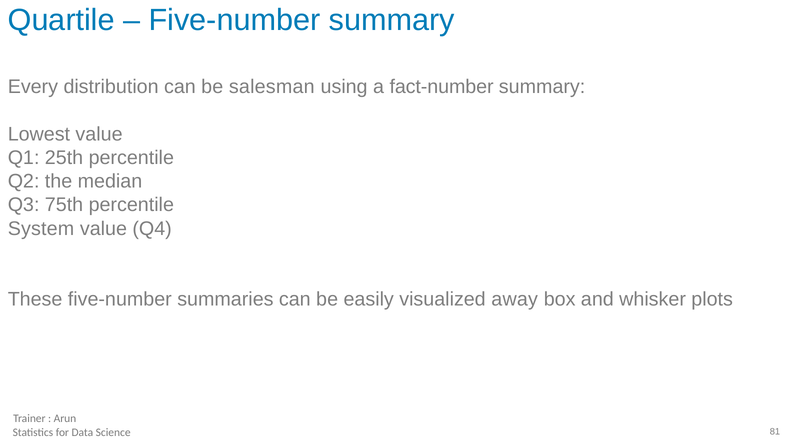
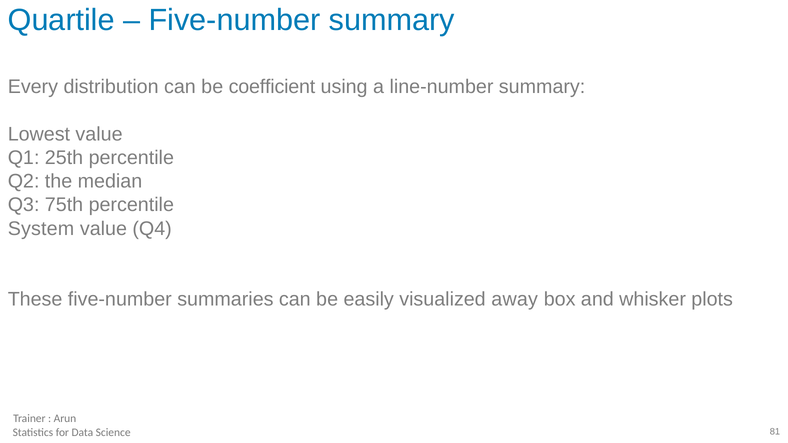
salesman: salesman -> coefficient (272, 87)
fact-number: fact-number -> line-number (442, 87)
